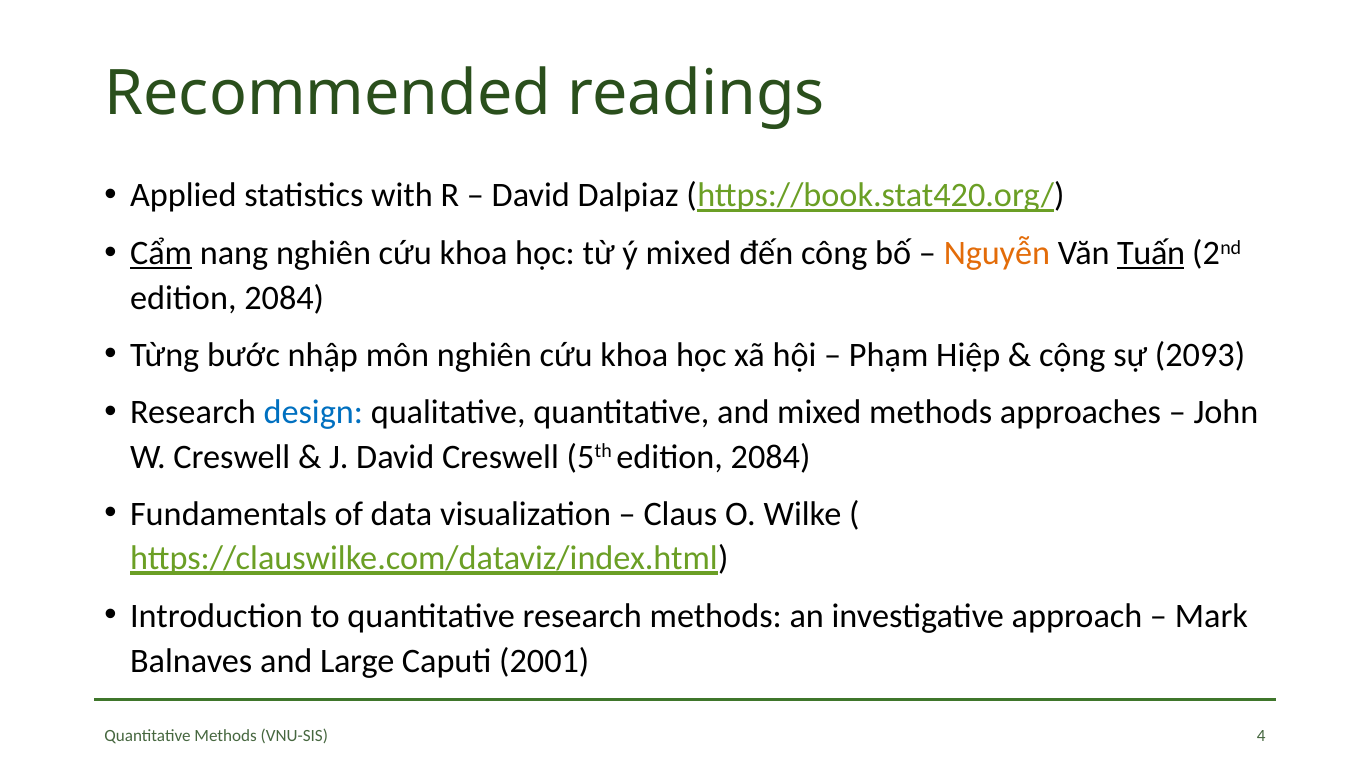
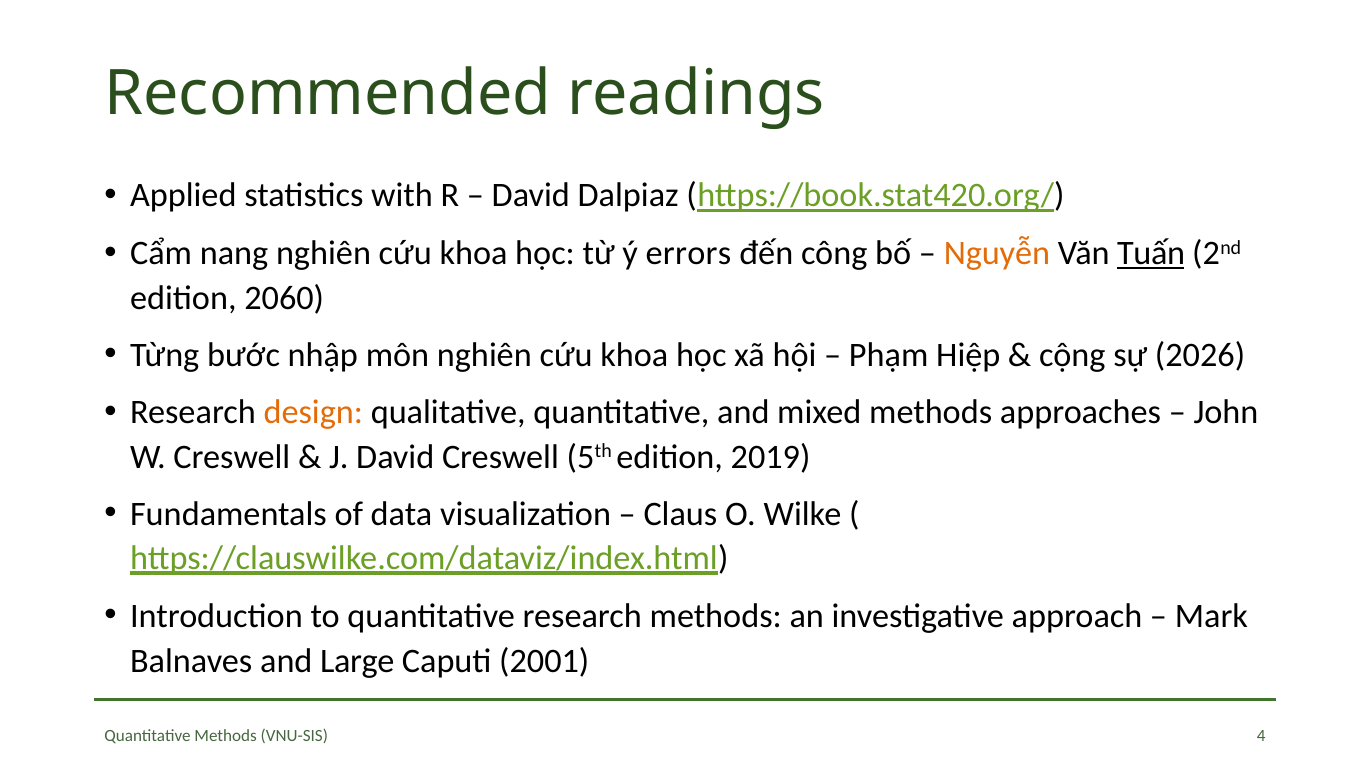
Cẩm underline: present -> none (161, 253)
ý mixed: mixed -> errors (688, 253)
2084: 2084 -> 2060 (284, 298)
2093: 2093 -> 2026 (1200, 355)
design colour: blue -> orange (313, 412)
5th edition 2084: 2084 -> 2019 (771, 456)
